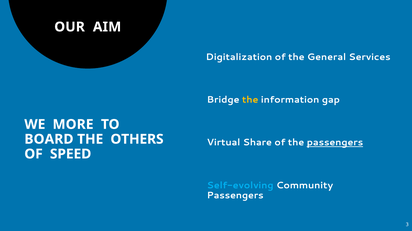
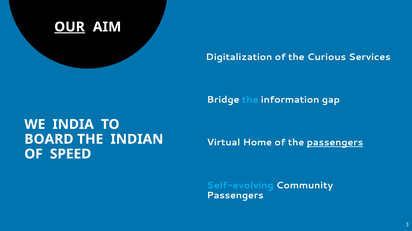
OUR underline: none -> present (70, 27)
General: General -> Curious (327, 57)
the colour: yellow -> light blue (250, 100)
MORE: MORE -> INDIA (73, 125)
OTHERS: OTHERS -> INDIAN (137, 140)
Share: Share -> Home (257, 143)
